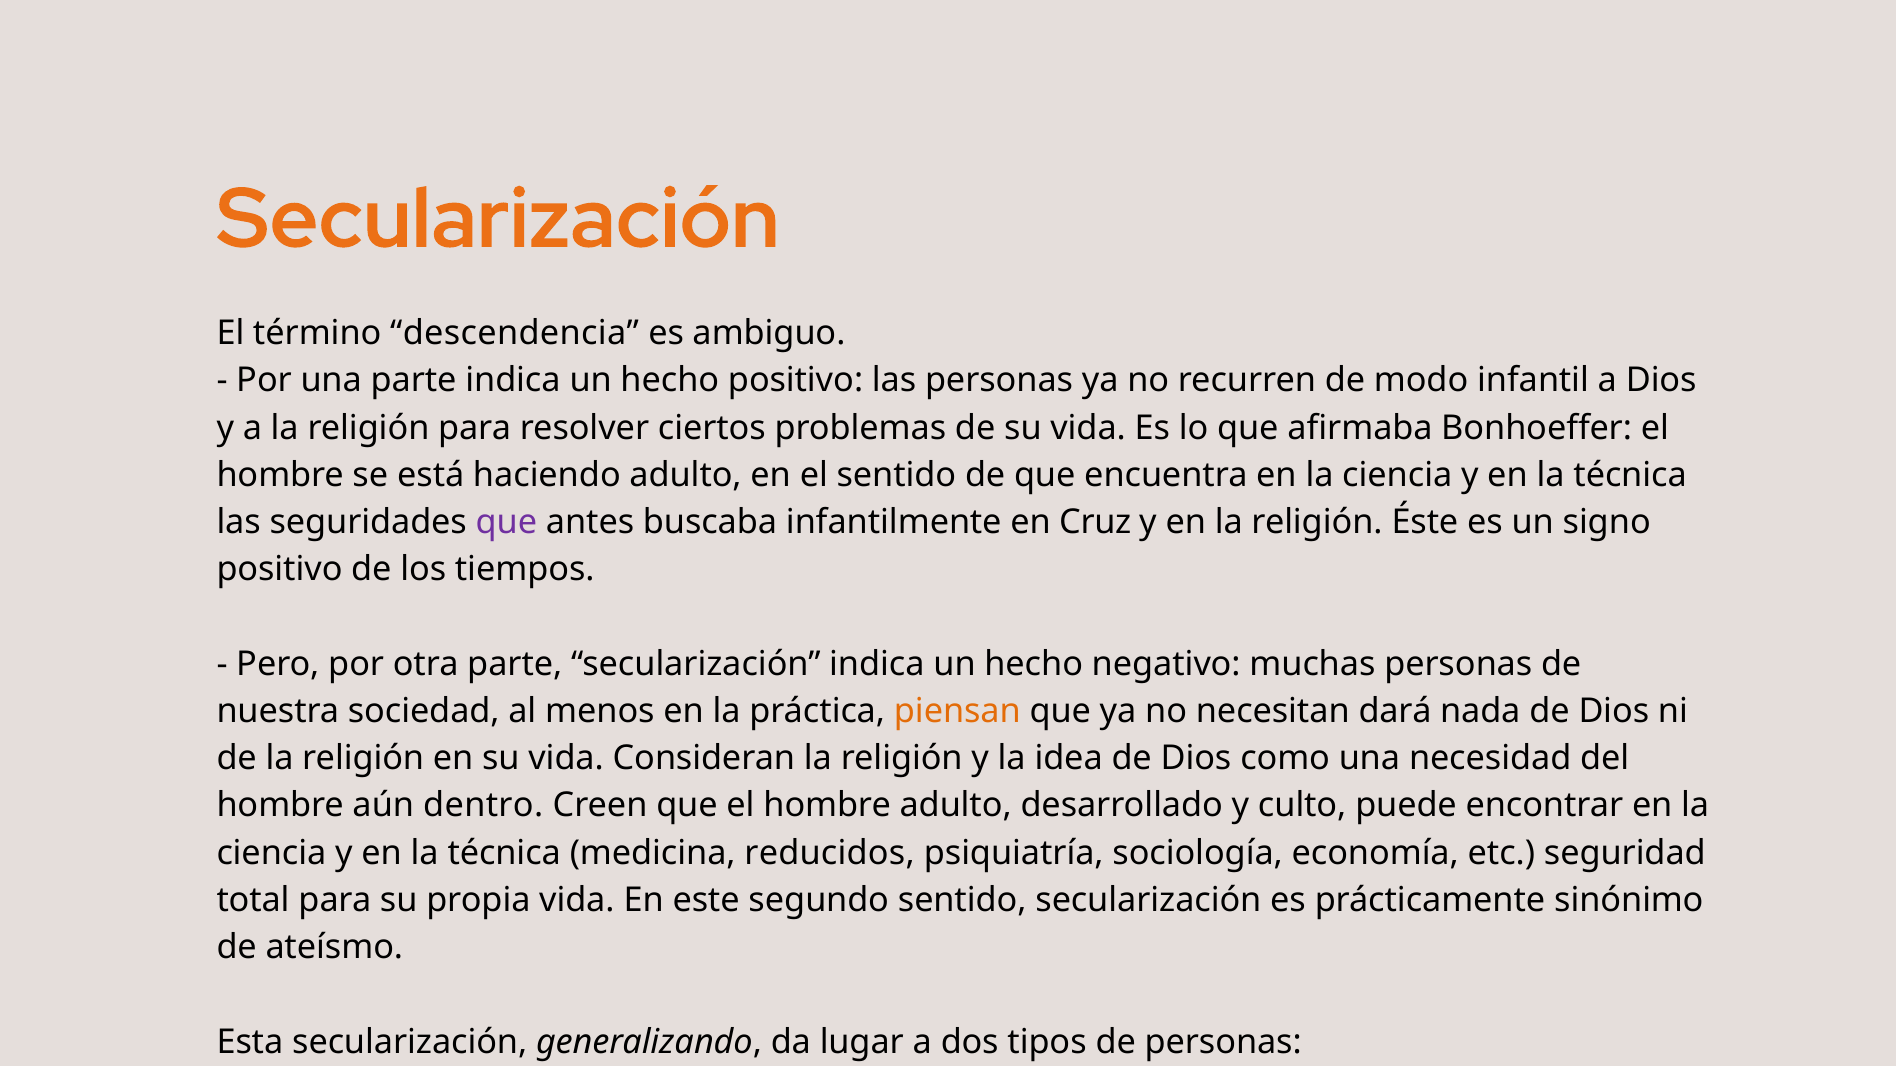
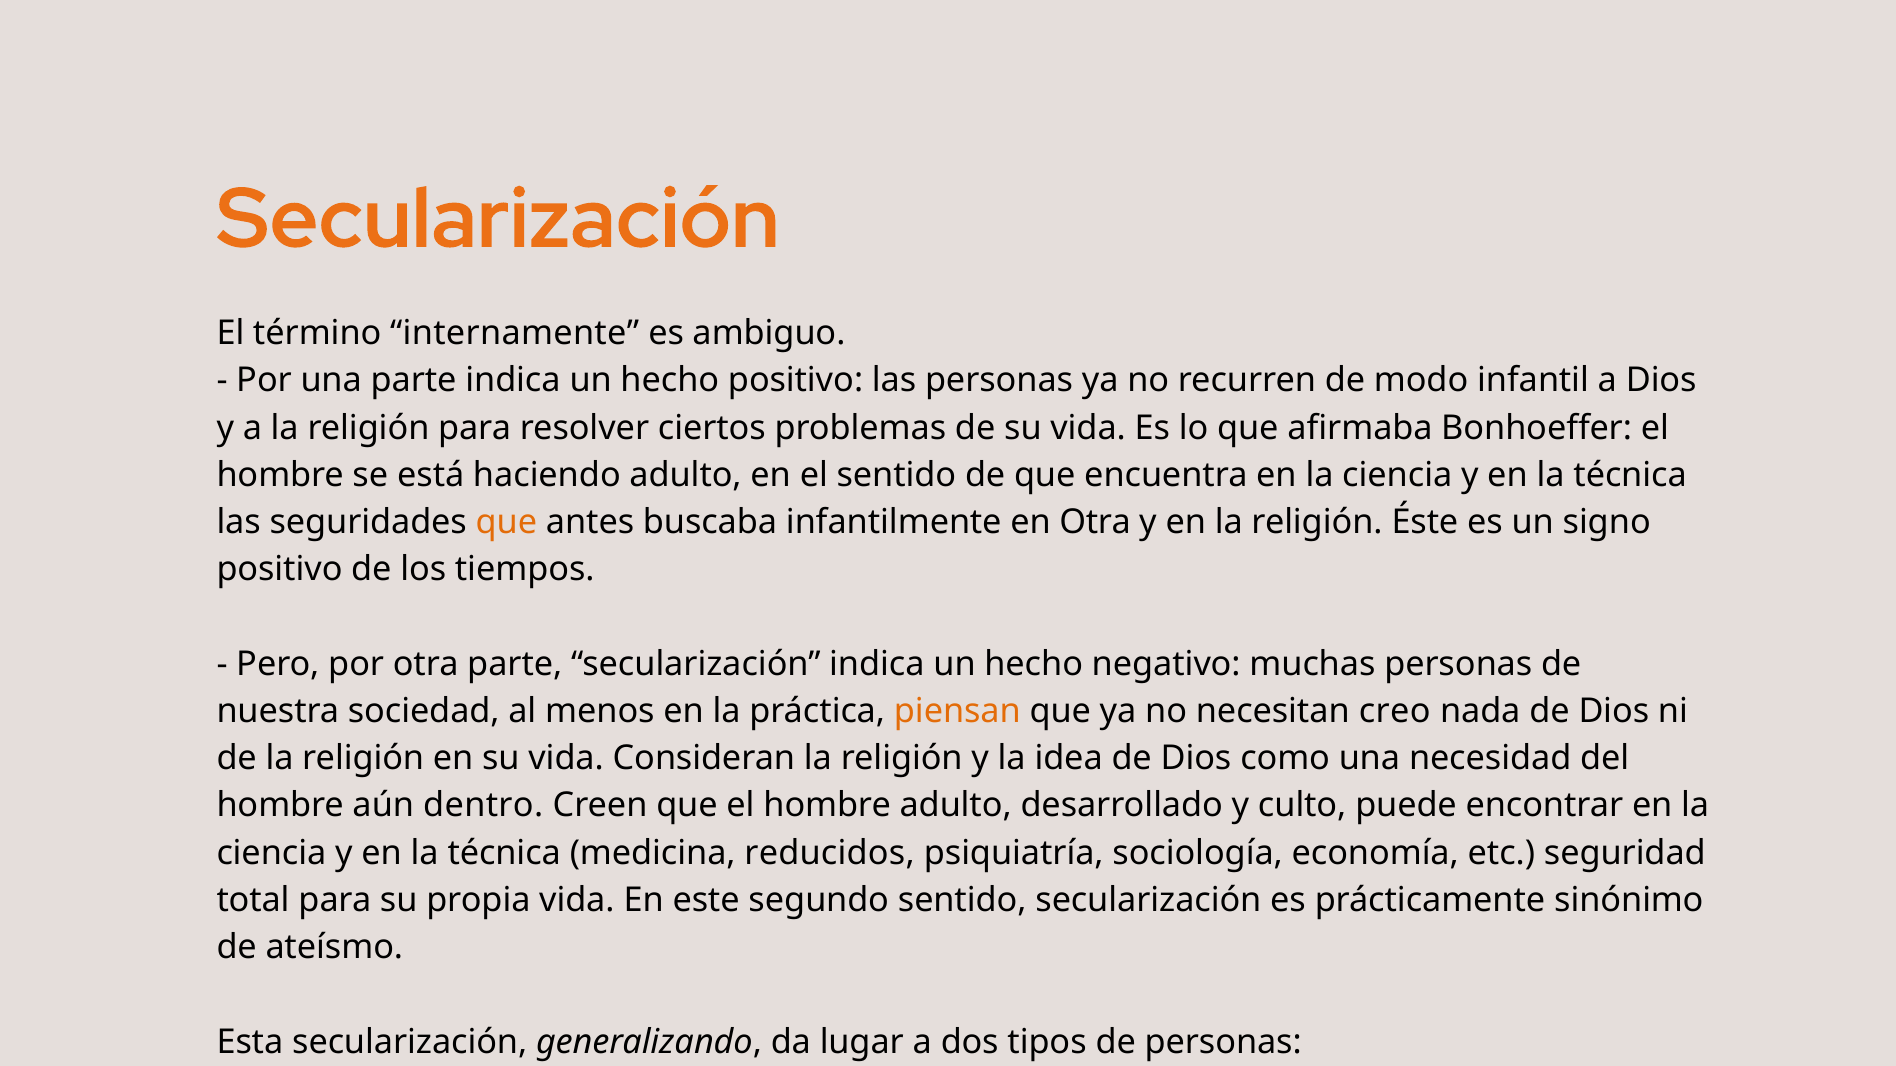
descendencia: descendencia -> internamente (515, 334)
que colour: purple -> orange (506, 523)
en Cruz: Cruz -> Otra (1095, 523)
dará: dará -> creo (1395, 712)
